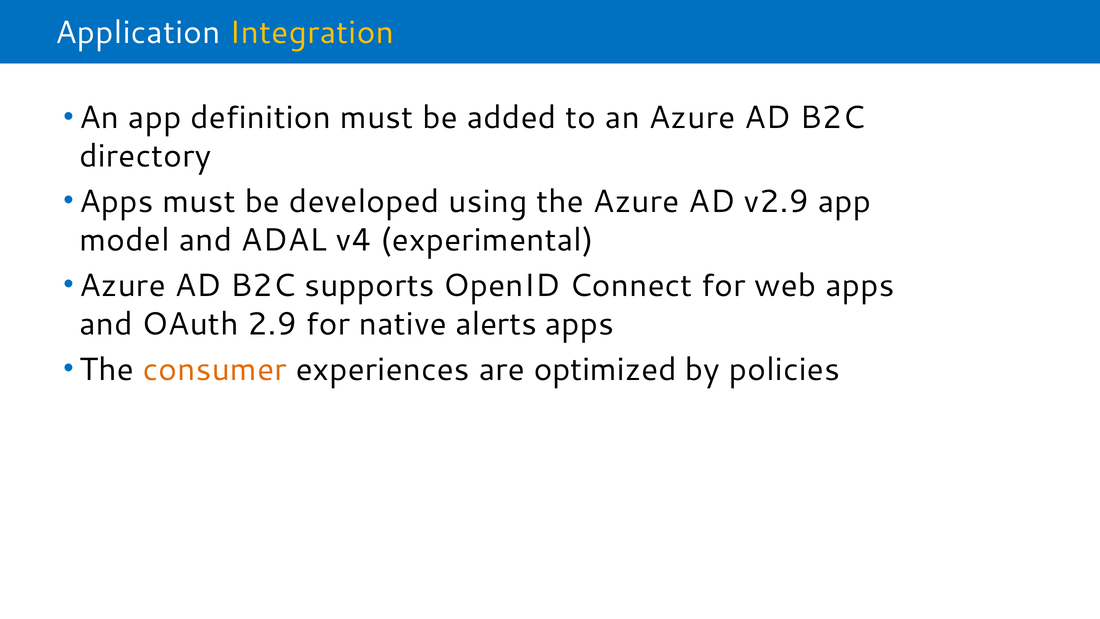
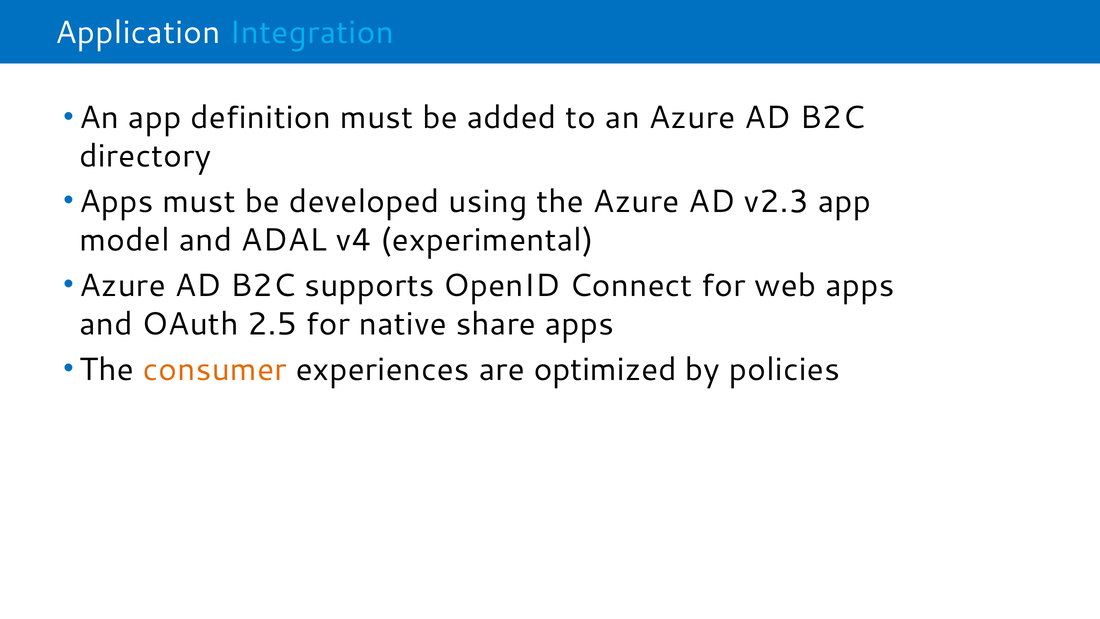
Integration colour: yellow -> light blue (312, 33)
v2.9: v2.9 -> v2.3 (776, 202)
2.9: 2.9 -> 2.5 (272, 324)
alerts: alerts -> share (496, 324)
